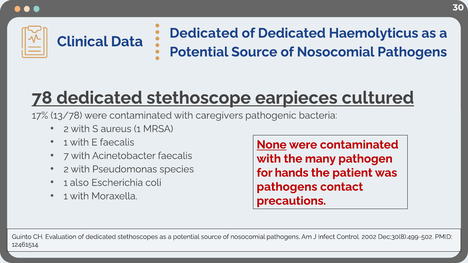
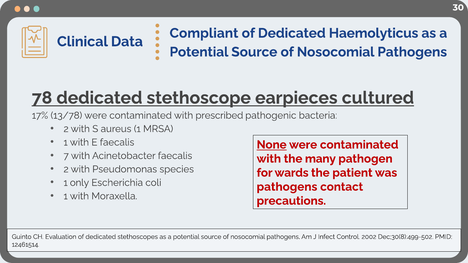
Dedicated: Dedicated -> Compliant (204, 33)
caregivers: caregivers -> prescribed (219, 116)
hands: hands -> wards (292, 173)
also: also -> only (79, 183)
